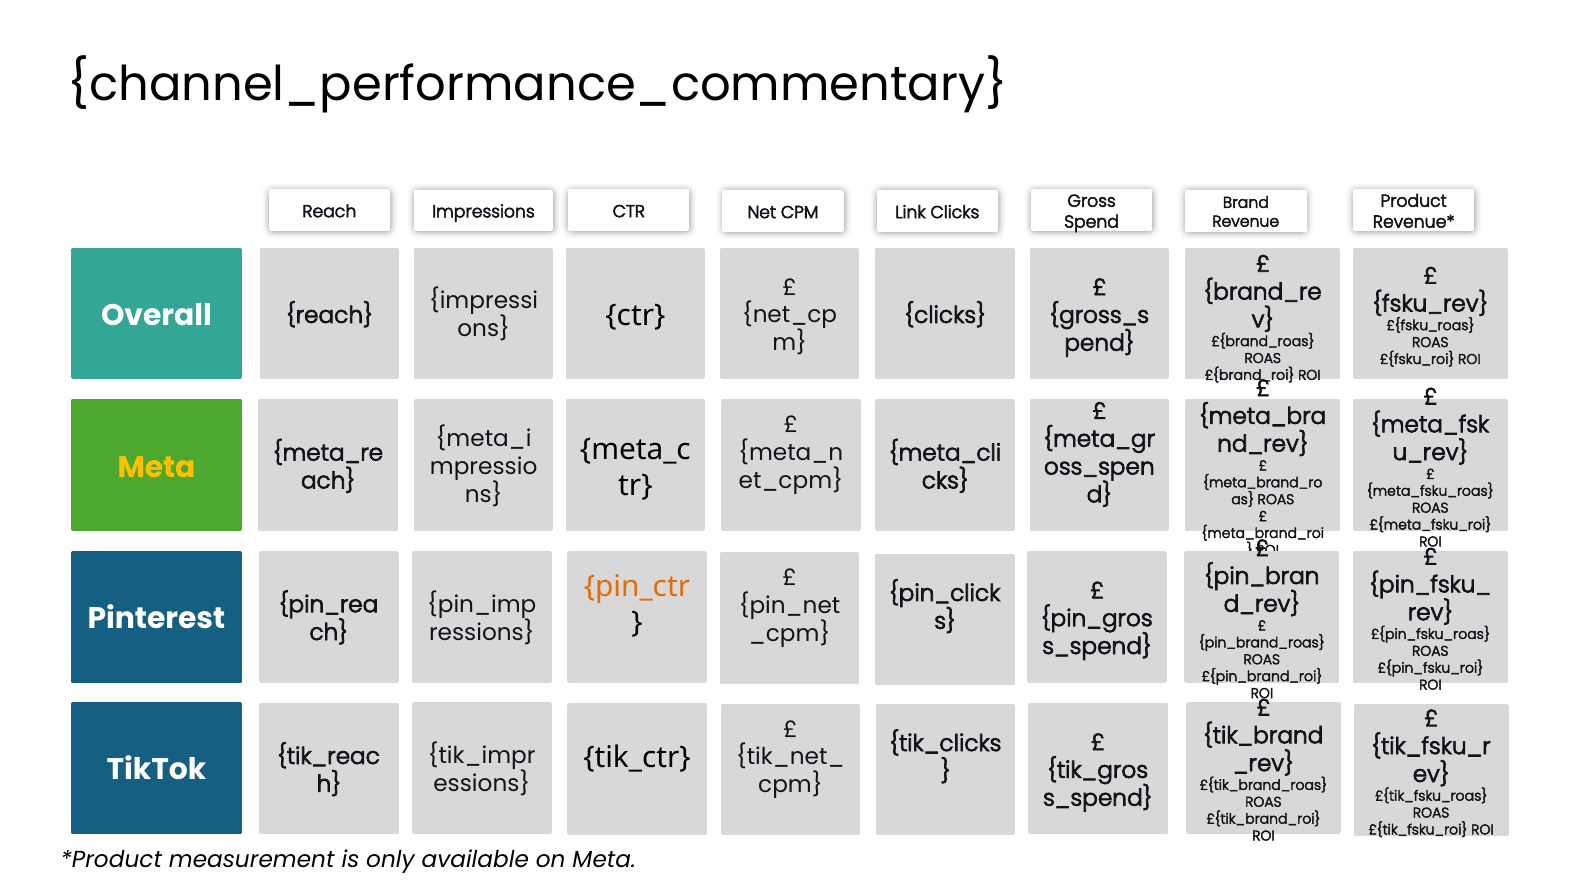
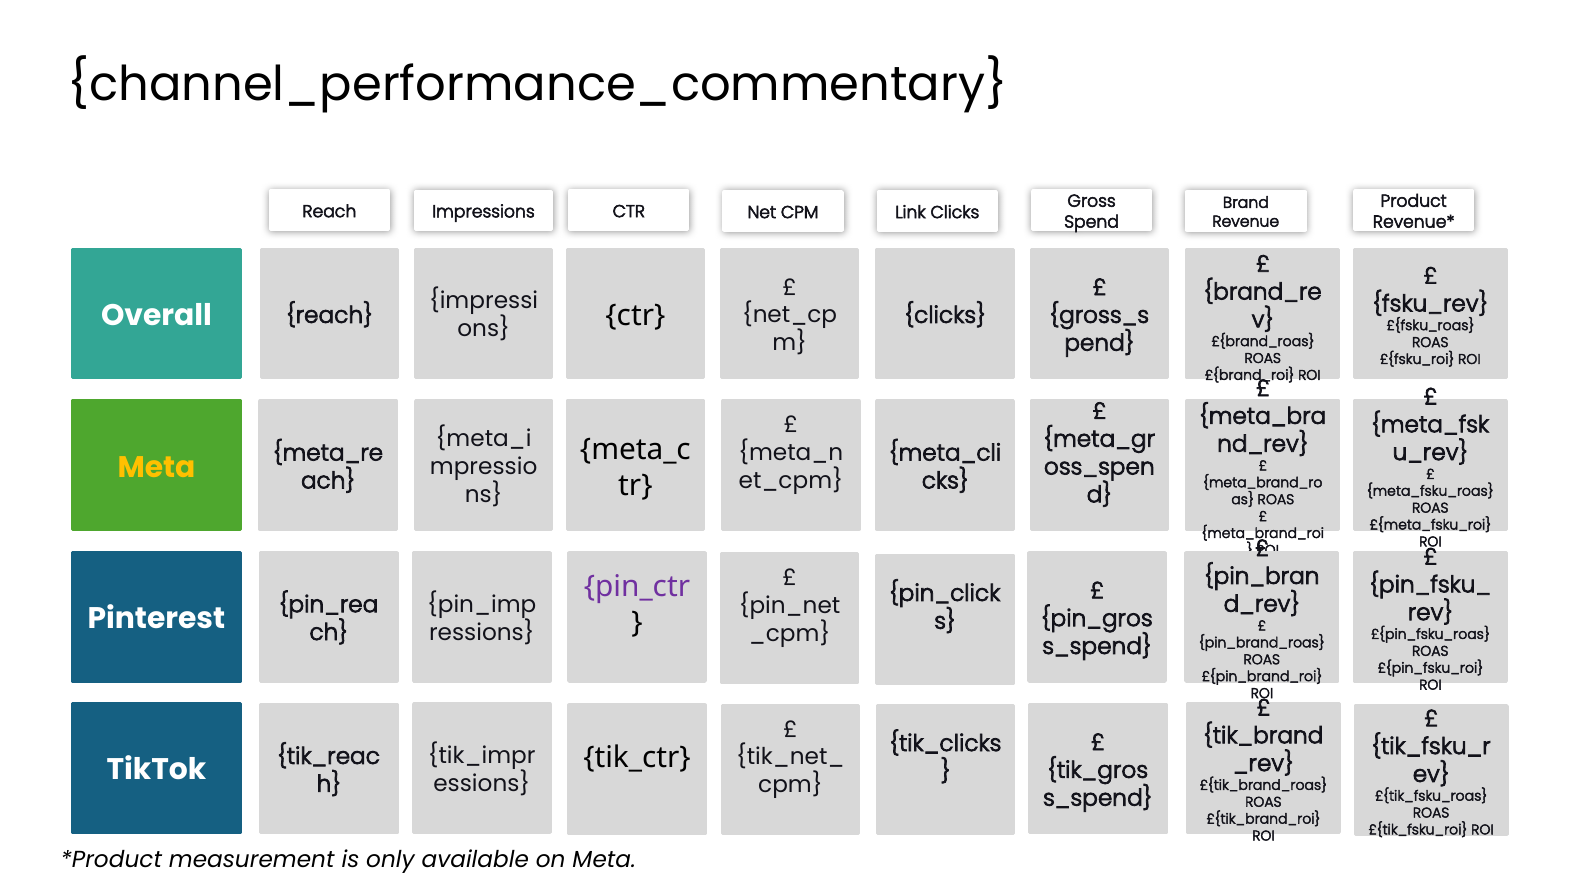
pin_ctr colour: orange -> purple (637, 587)
